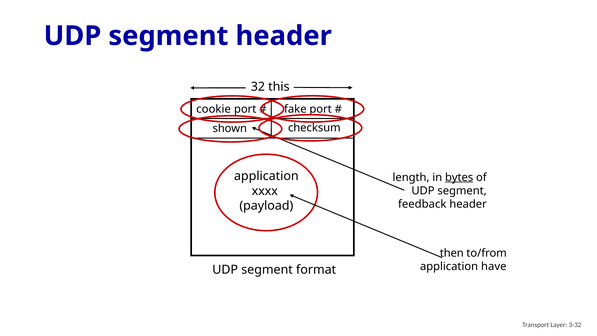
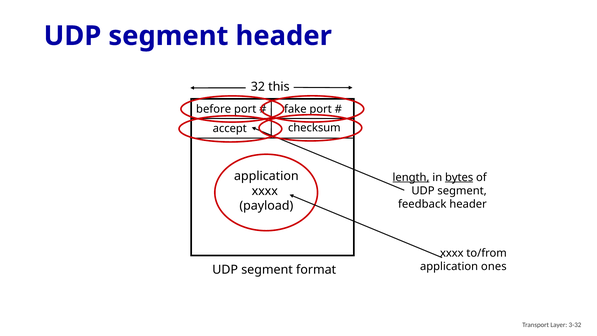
cookie: cookie -> before (214, 109)
shown: shown -> accept (230, 128)
length underline: none -> present (411, 177)
then: then -> xxxx (452, 253)
have: have -> ones (494, 266)
